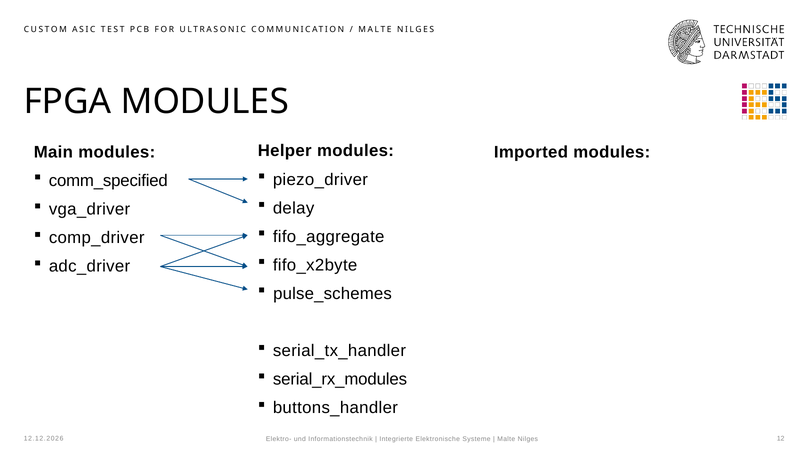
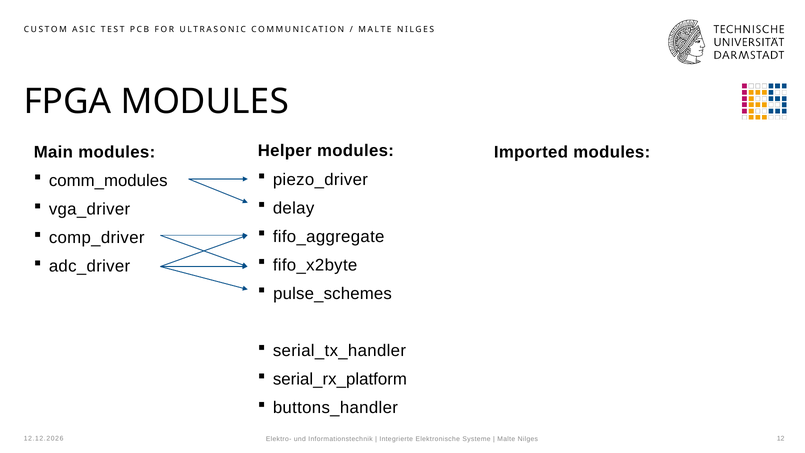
comm_specified: comm_specified -> comm_modules (108, 181)
serial_rx_modules: serial_rx_modules -> serial_rx_platform (340, 379)
